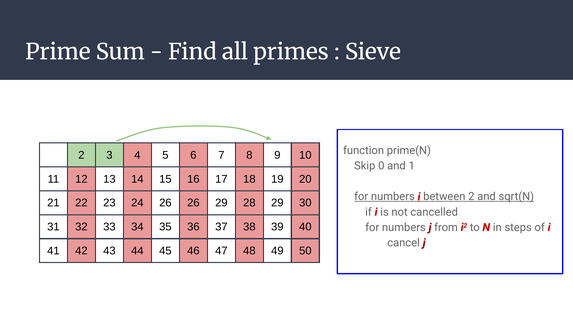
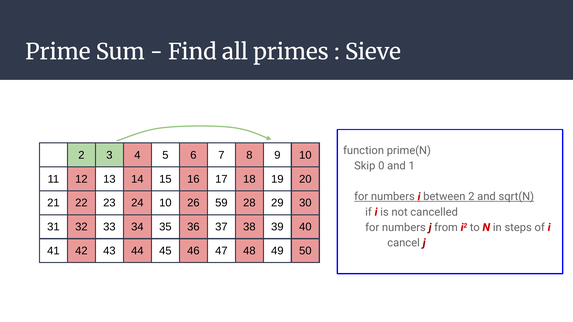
24 26: 26 -> 10 (165, 203)
26 29: 29 -> 59 (221, 203)
